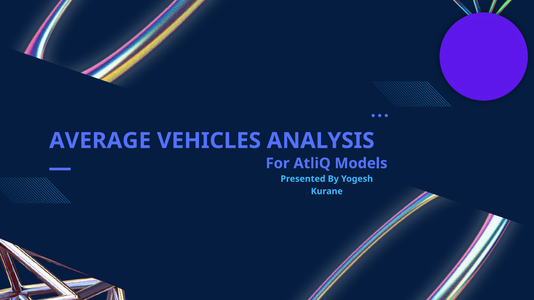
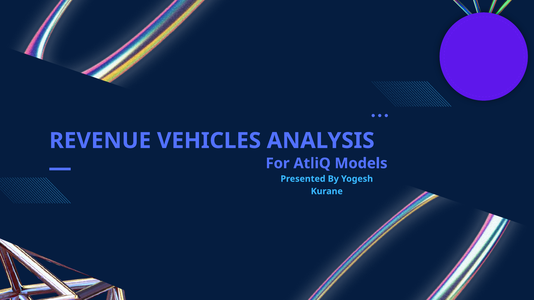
AVERAGE: AVERAGE -> REVENUE (100, 141)
